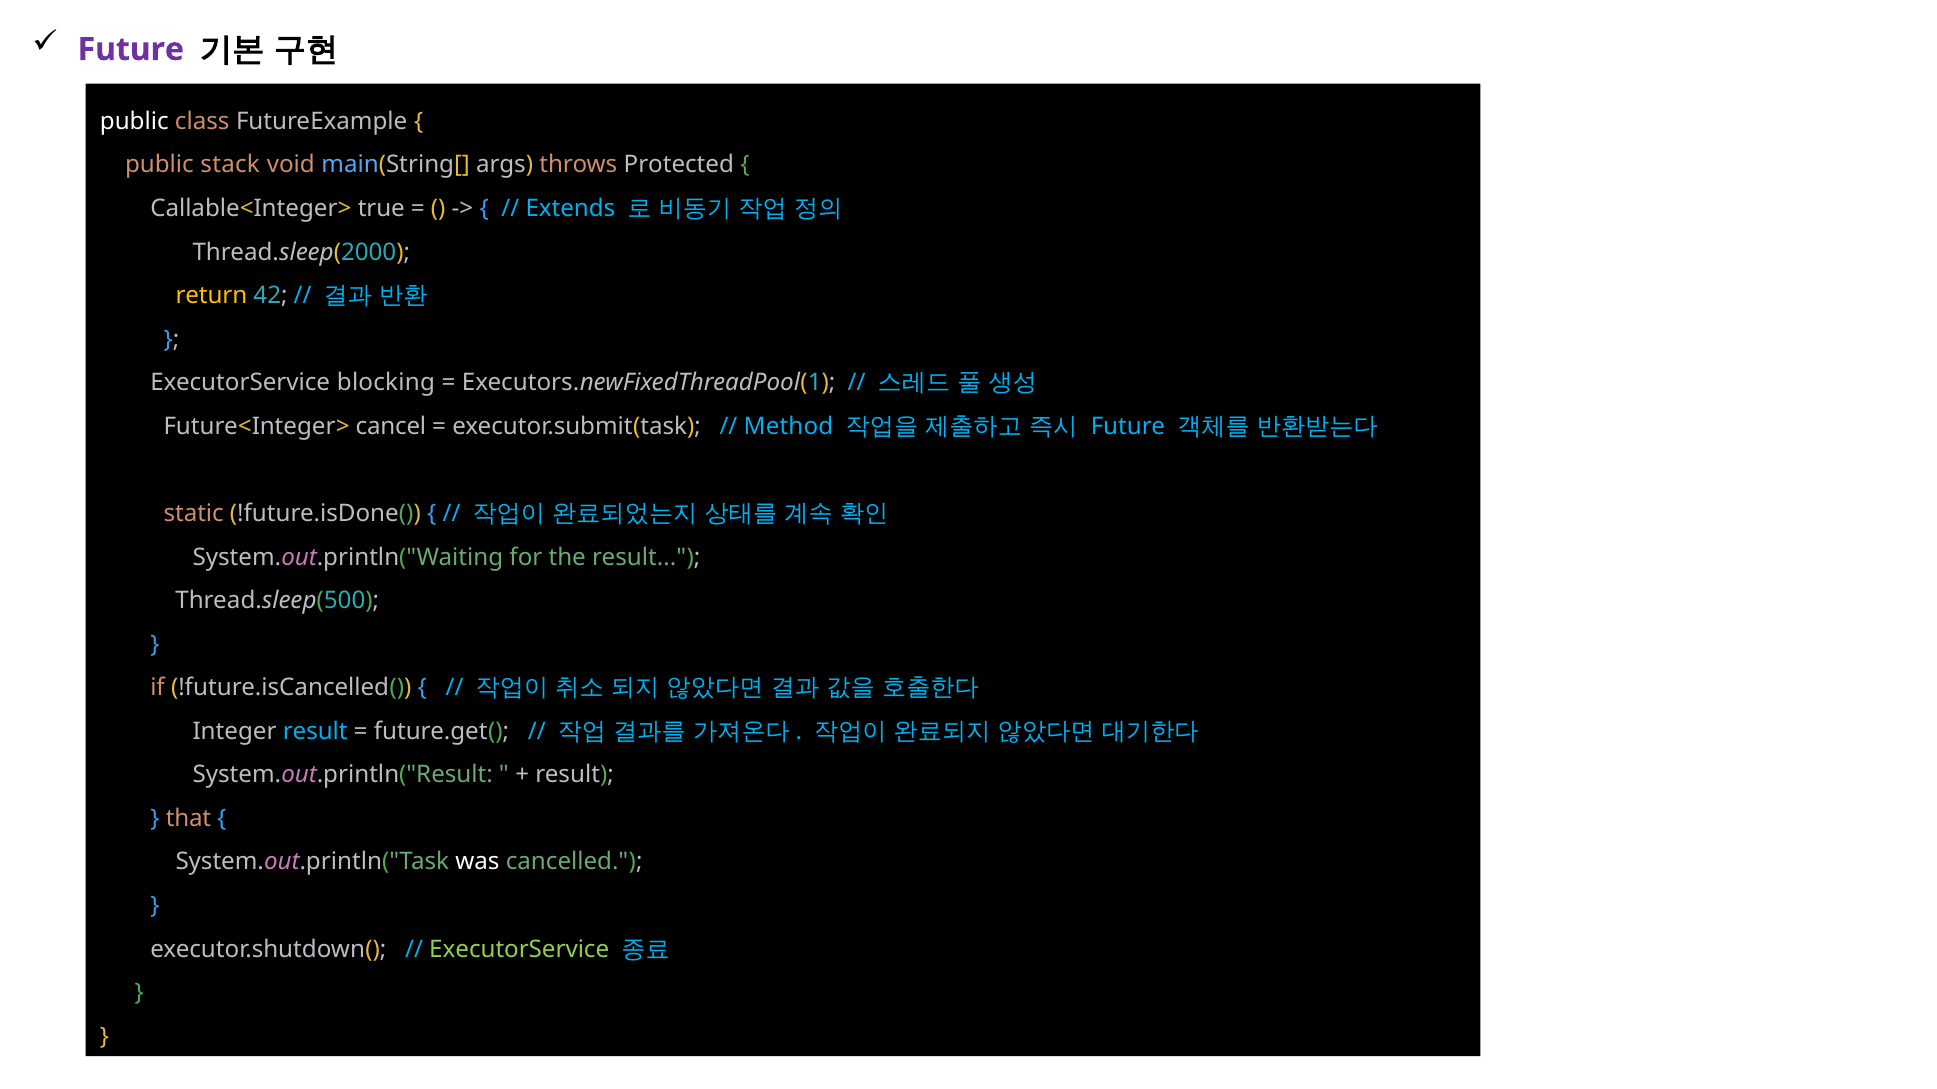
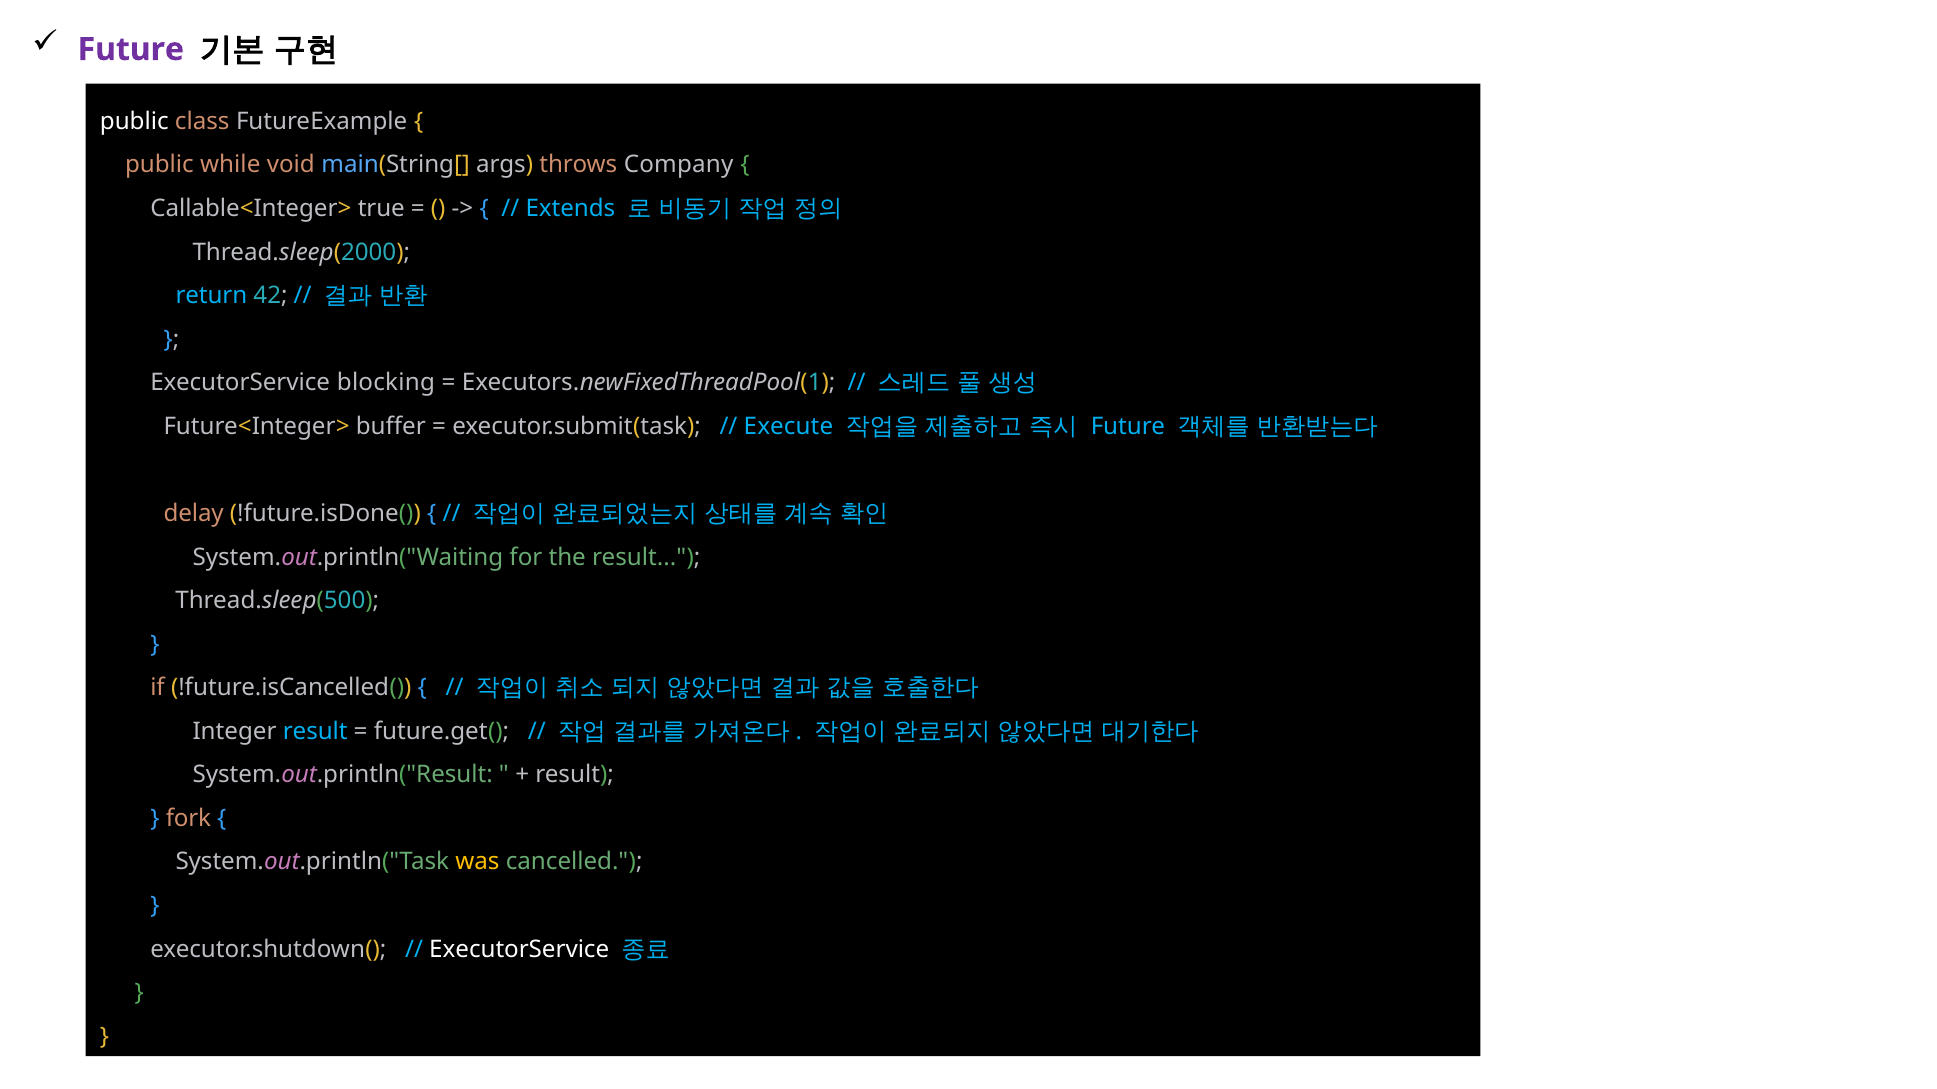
stack: stack -> while (230, 165)
Protected: Protected -> Company (679, 165)
return colour: yellow -> light blue (211, 296)
cancel: cancel -> buffer (391, 427)
Method: Method -> Execute (788, 427)
static: static -> delay (194, 514)
that: that -> fork (188, 819)
was colour: white -> yellow (477, 862)
ExecutorService colour: light green -> white (519, 950)
